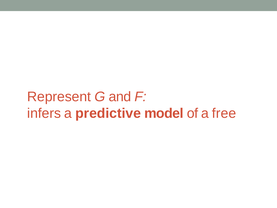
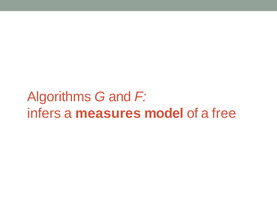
Represent: Represent -> Algorithms (59, 97)
predictive: predictive -> measures (108, 113)
